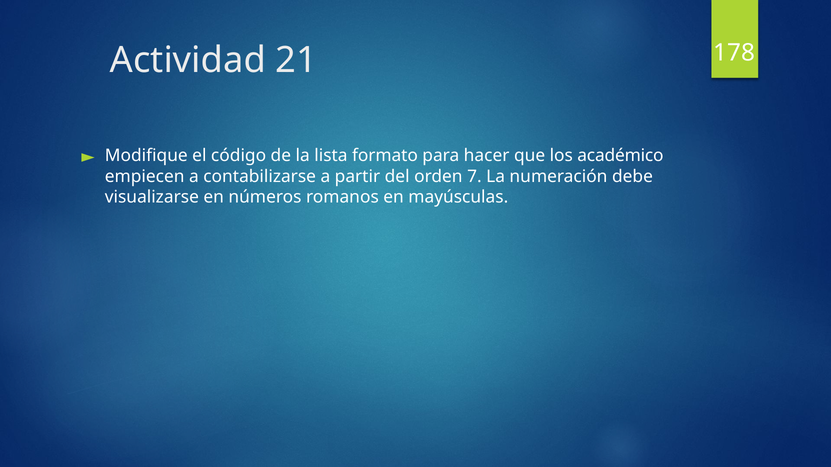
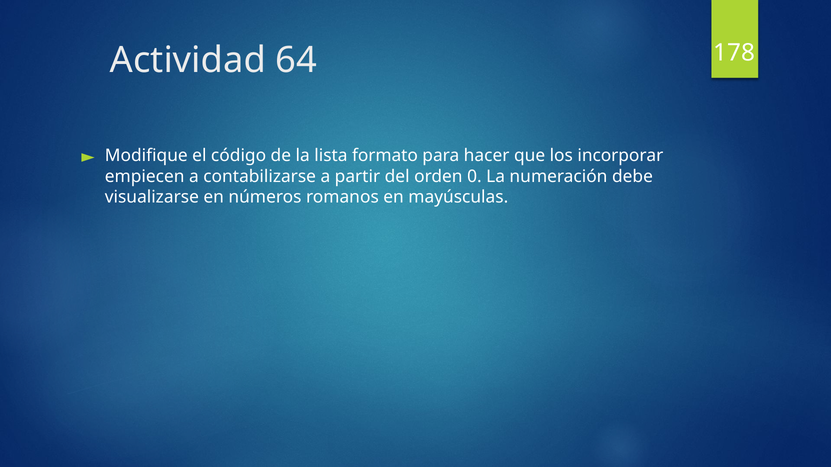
21: 21 -> 64 (296, 60)
académico: académico -> incorporar (620, 156)
7: 7 -> 0 (474, 177)
